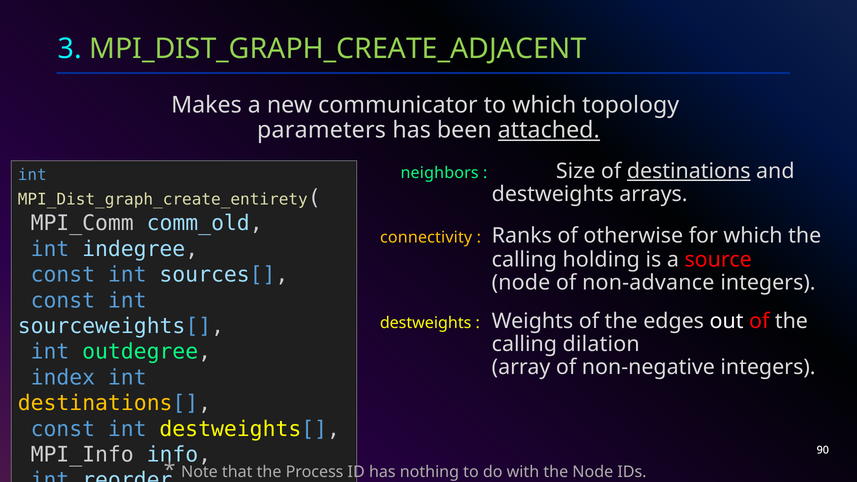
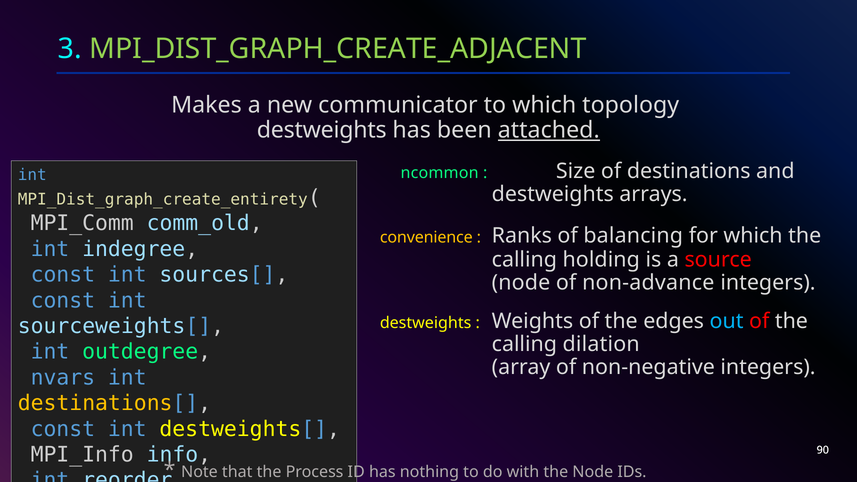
parameters: parameters -> destweights (322, 130)
neighbors: neighbors -> ncommon (440, 173)
destinations underline: present -> none (689, 171)
connectivity: connectivity -> convenience (426, 238)
otherwise: otherwise -> balancing (633, 236)
out colour: white -> light blue (727, 321)
index: index -> nvars (63, 378)
